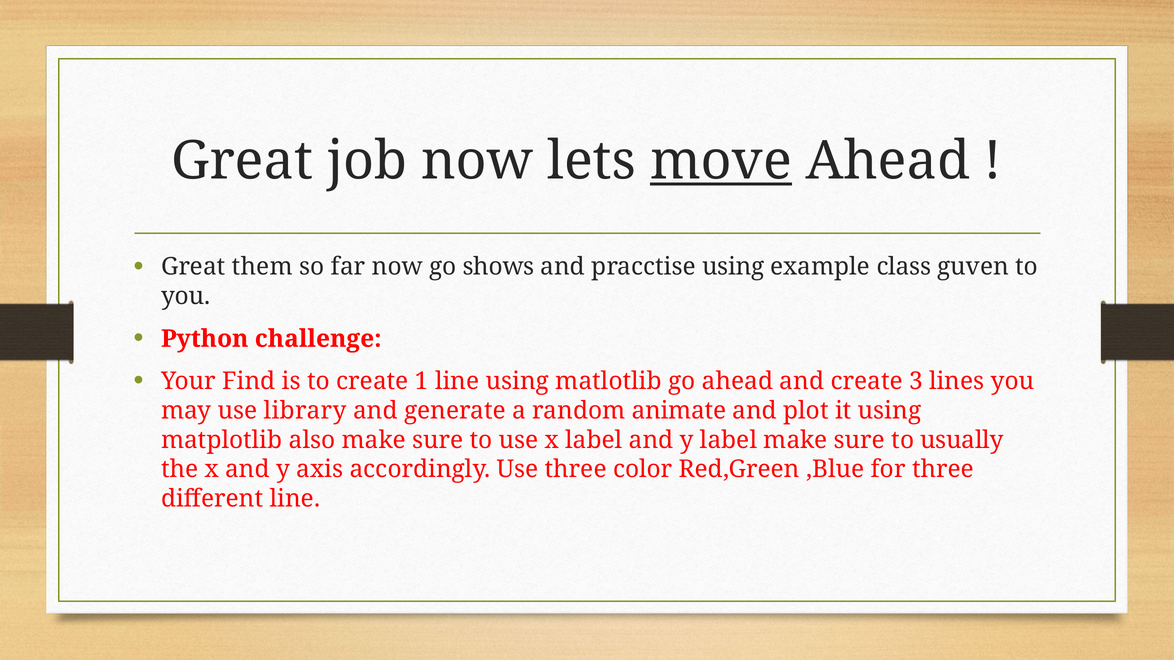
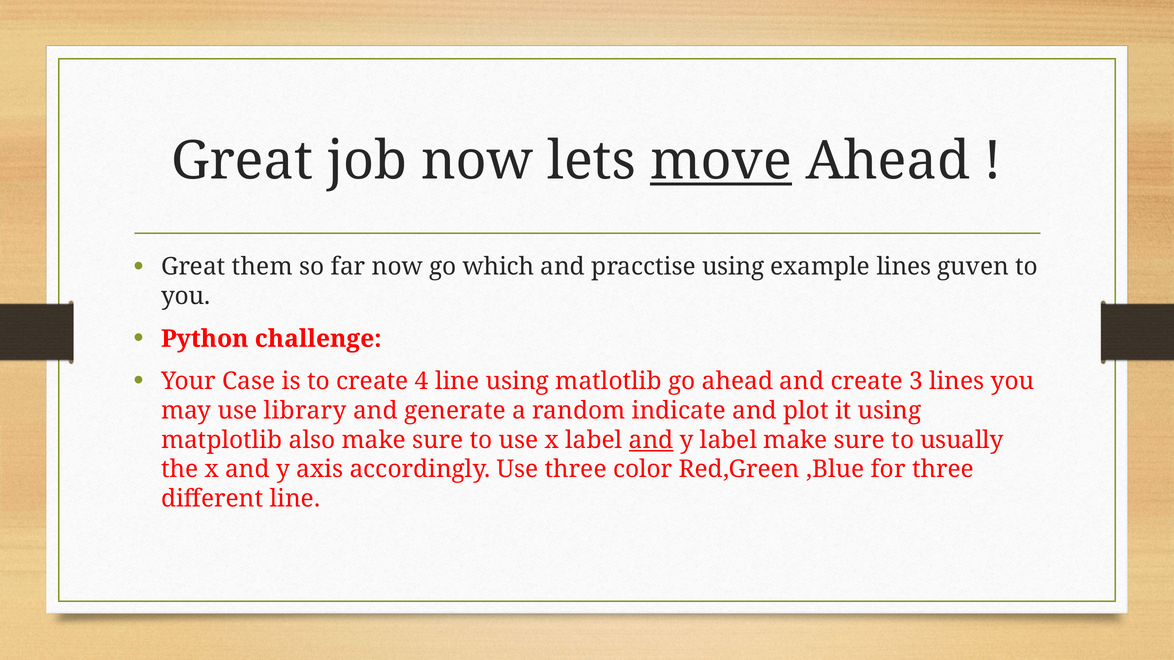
shows: shows -> which (498, 267)
example class: class -> lines (904, 267)
Find: Find -> Case (249, 382)
1: 1 -> 4 (422, 382)
animate: animate -> indicate (679, 411)
and underline: none -> present (651, 440)
